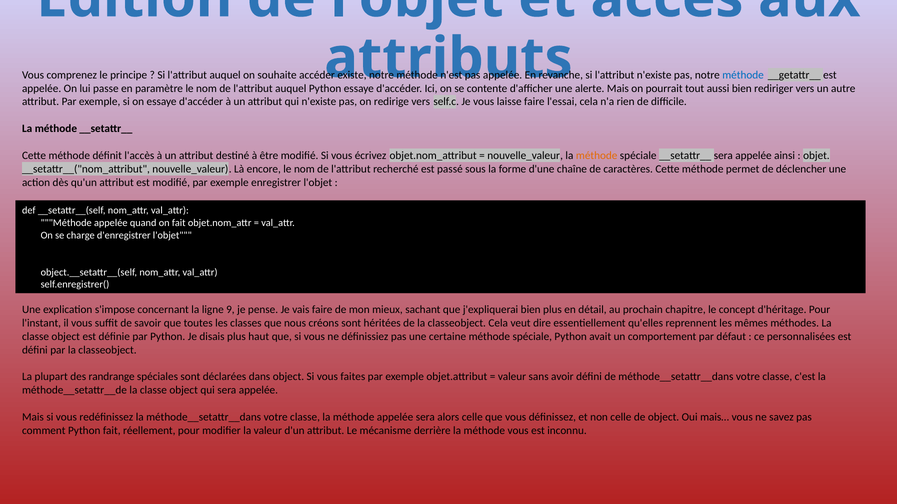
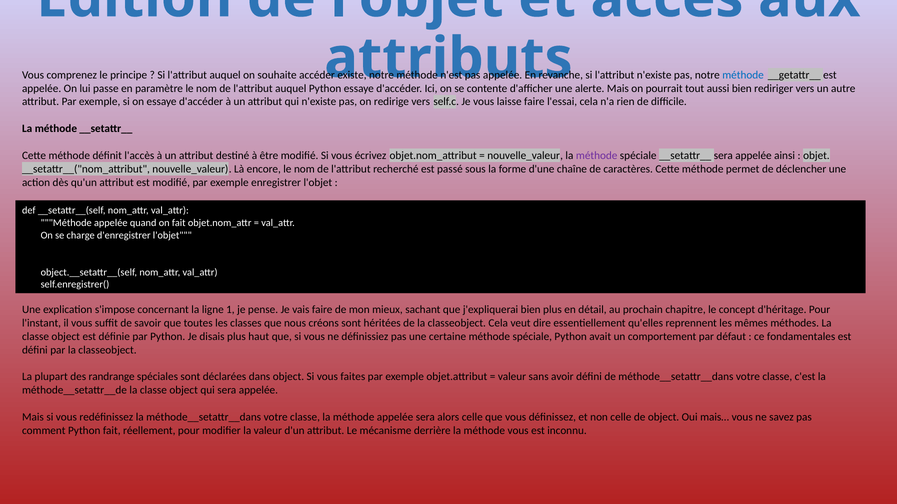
méthode colour: orange -> purple (597, 156)
9: 9 -> 1 (230, 310)
personnalisées: personnalisées -> fondamentales (801, 337)
